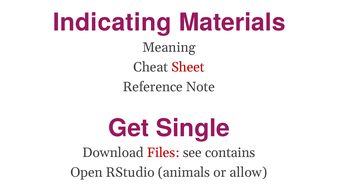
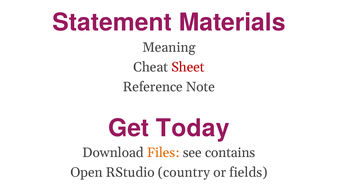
Indicating: Indicating -> Statement (112, 22)
Single: Single -> Today (193, 128)
Files colour: red -> orange (163, 153)
animals: animals -> country (184, 173)
allow: allow -> fields (248, 173)
